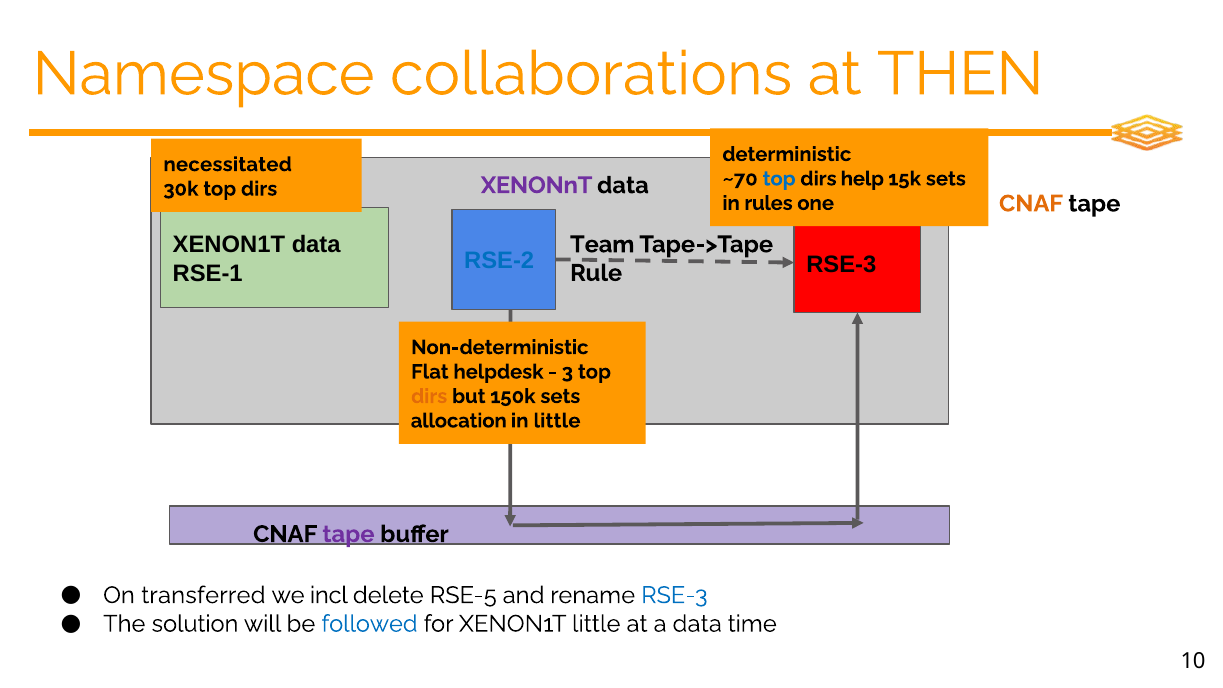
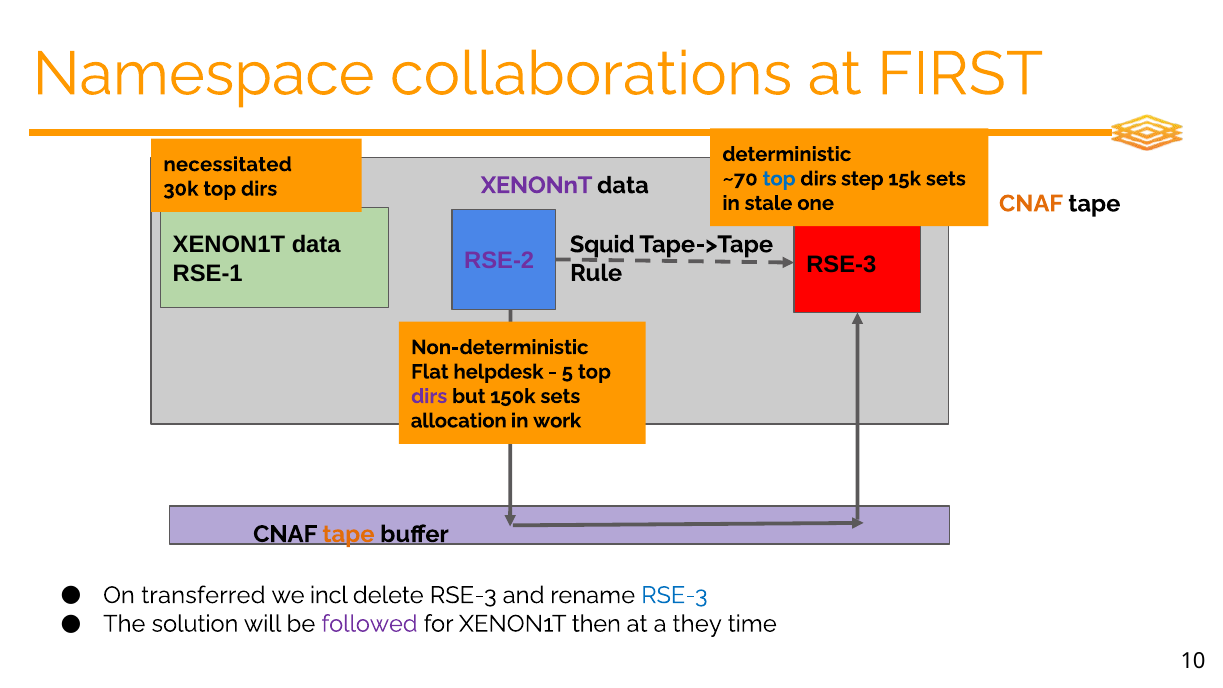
THEN: THEN -> FIRST (960, 74)
help: help -> step (862, 179)
rules: rules -> stale (768, 203)
Team: Team -> Squid (602, 244)
RSE-2 colour: blue -> purple (499, 261)
3: 3 -> 5 (567, 372)
dirs colour: orange -> purple (429, 396)
in little: little -> work (557, 421)
tape colour: purple -> orange (348, 534)
delete RSE-5: RSE-5 -> RSE-3 (463, 595)
followed colour: blue -> purple (370, 624)
XENON1T little: little -> then (596, 624)
a data: data -> they (697, 624)
